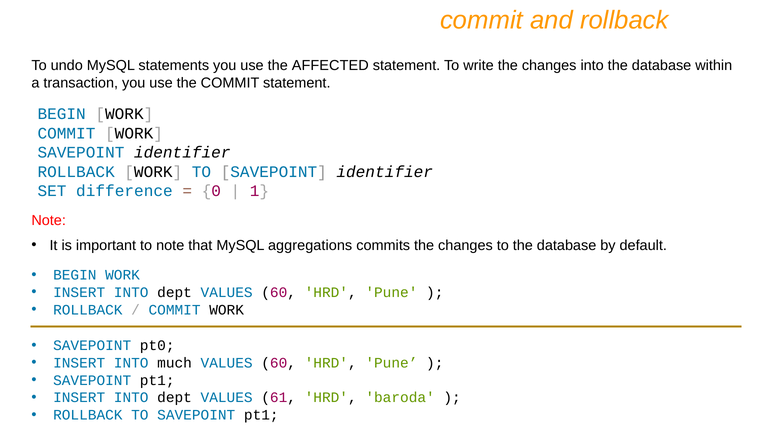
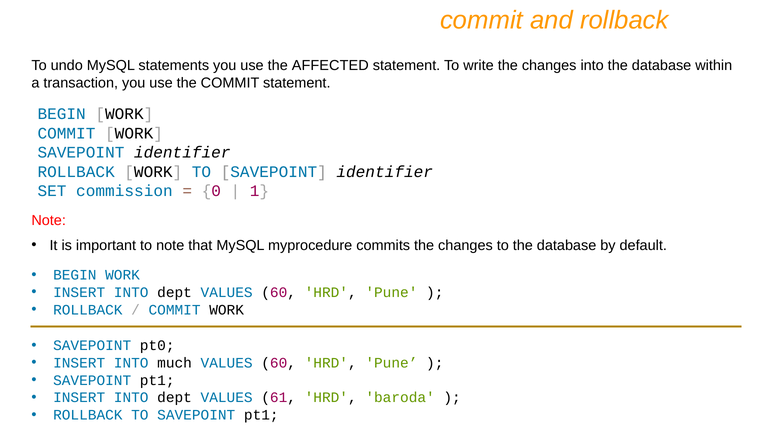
difference: difference -> commission (124, 191)
aggregations: aggregations -> myprocedure (310, 245)
